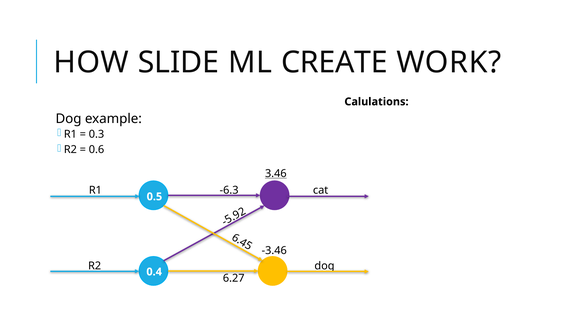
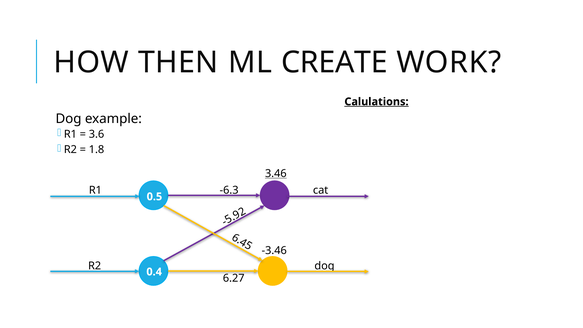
SLIDE: SLIDE -> THEN (178, 63)
Calulations underline: none -> present (376, 102)
0.3: 0.3 -> 3.6 (96, 134)
0.6: 0.6 -> 1.8 (96, 150)
